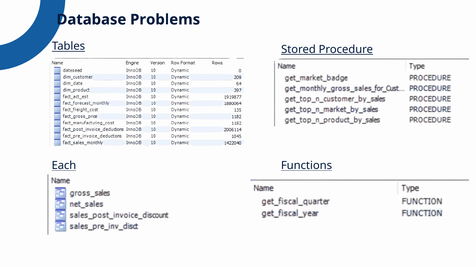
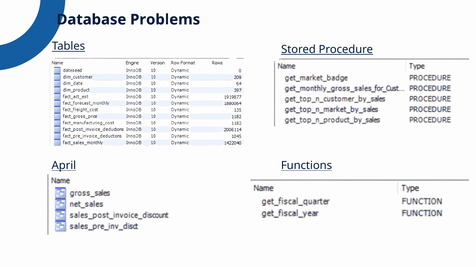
Each: Each -> April (64, 166)
